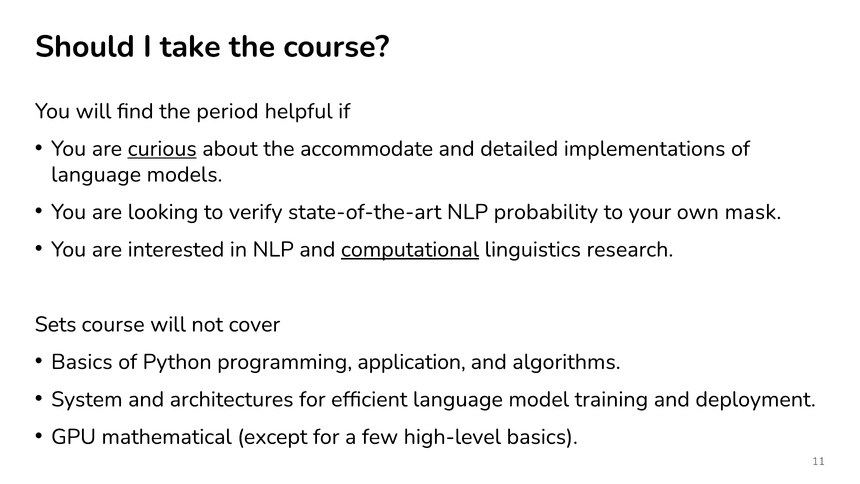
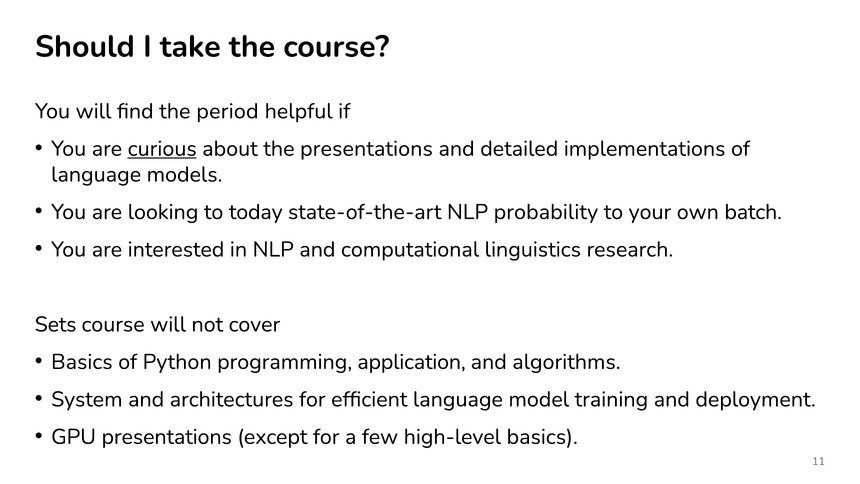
the accommodate: accommodate -> presentations (366, 149)
verify: verify -> today (256, 212)
mask: mask -> batch (753, 212)
computational underline: present -> none (410, 249)
GPU mathematical: mathematical -> presentations (167, 437)
